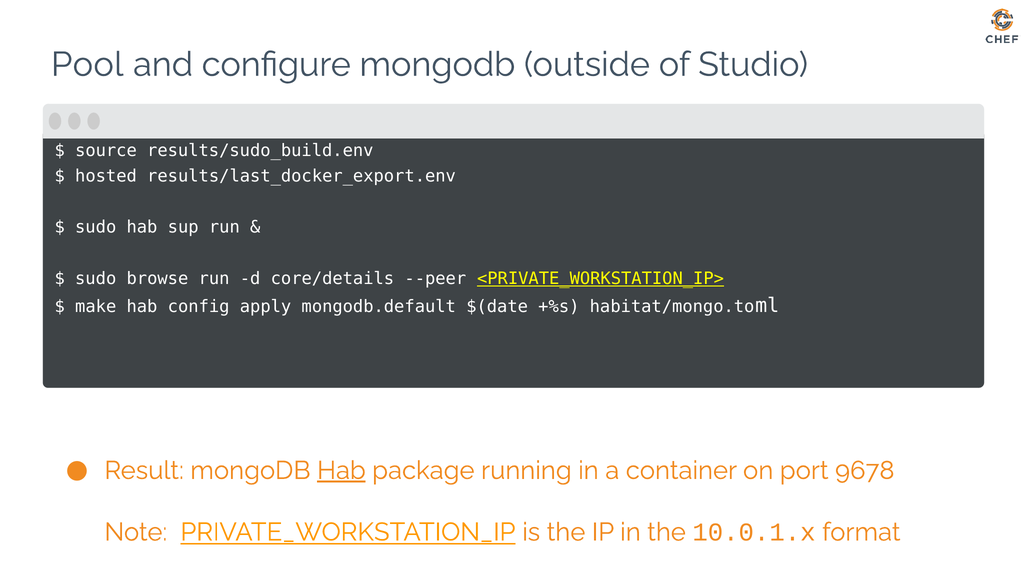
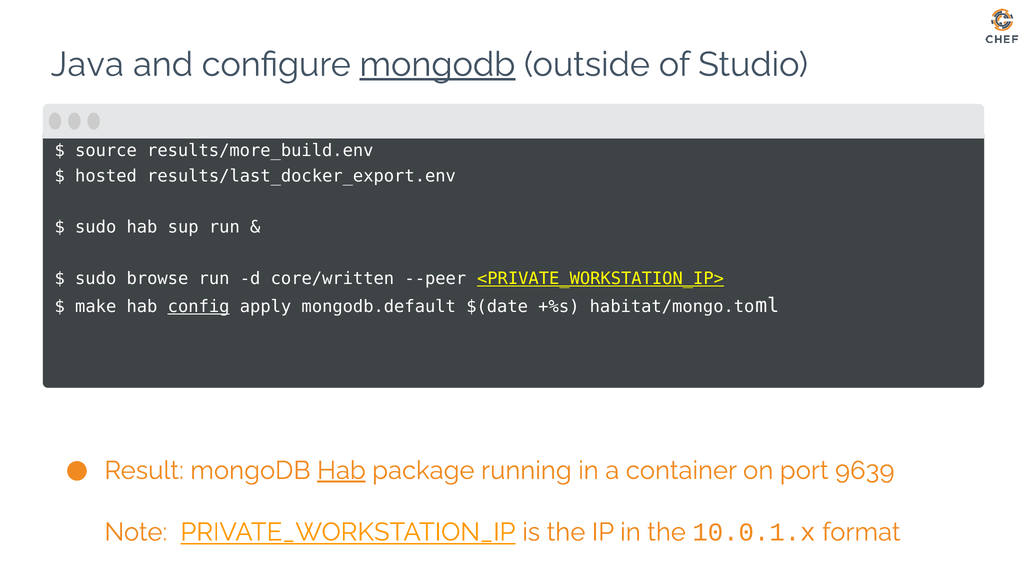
Pool: Pool -> Java (87, 64)
mongodb underline: none -> present (437, 64)
results/sudo_build.env: results/sudo_build.env -> results/more_build.env (260, 150)
core/details: core/details -> core/written (332, 278)
config underline: none -> present (199, 306)
9678: 9678 -> 9639 (865, 470)
